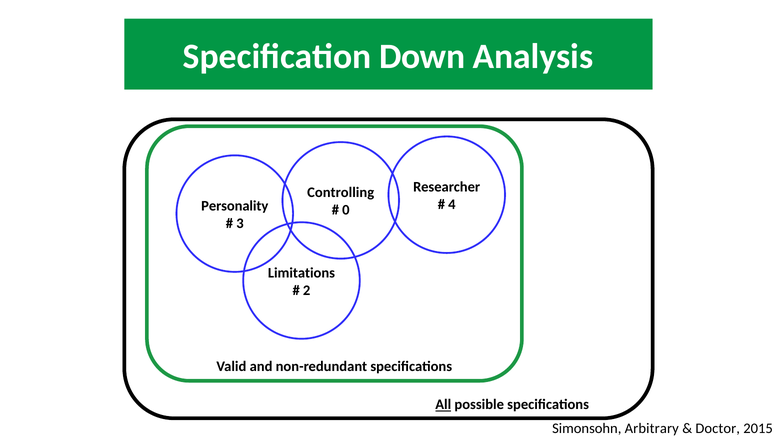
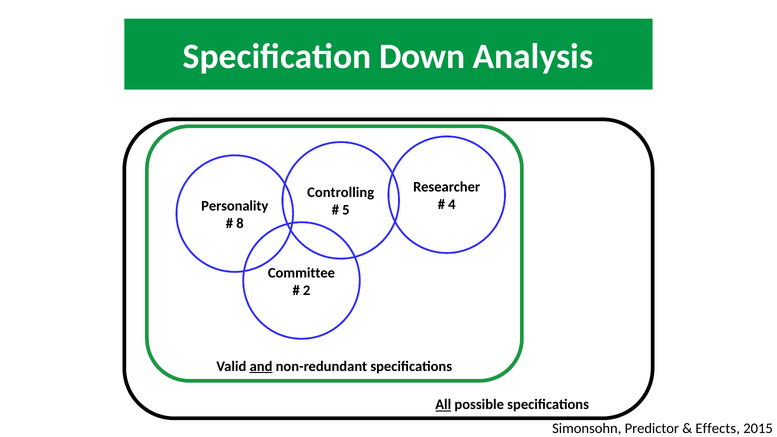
0: 0 -> 5 (346, 210)
3: 3 -> 8 (240, 223)
Limitations: Limitations -> Committee (301, 273)
and underline: none -> present (261, 366)
Arbitrary: Arbitrary -> Predictor (652, 429)
Doctor: Doctor -> Effects (718, 429)
